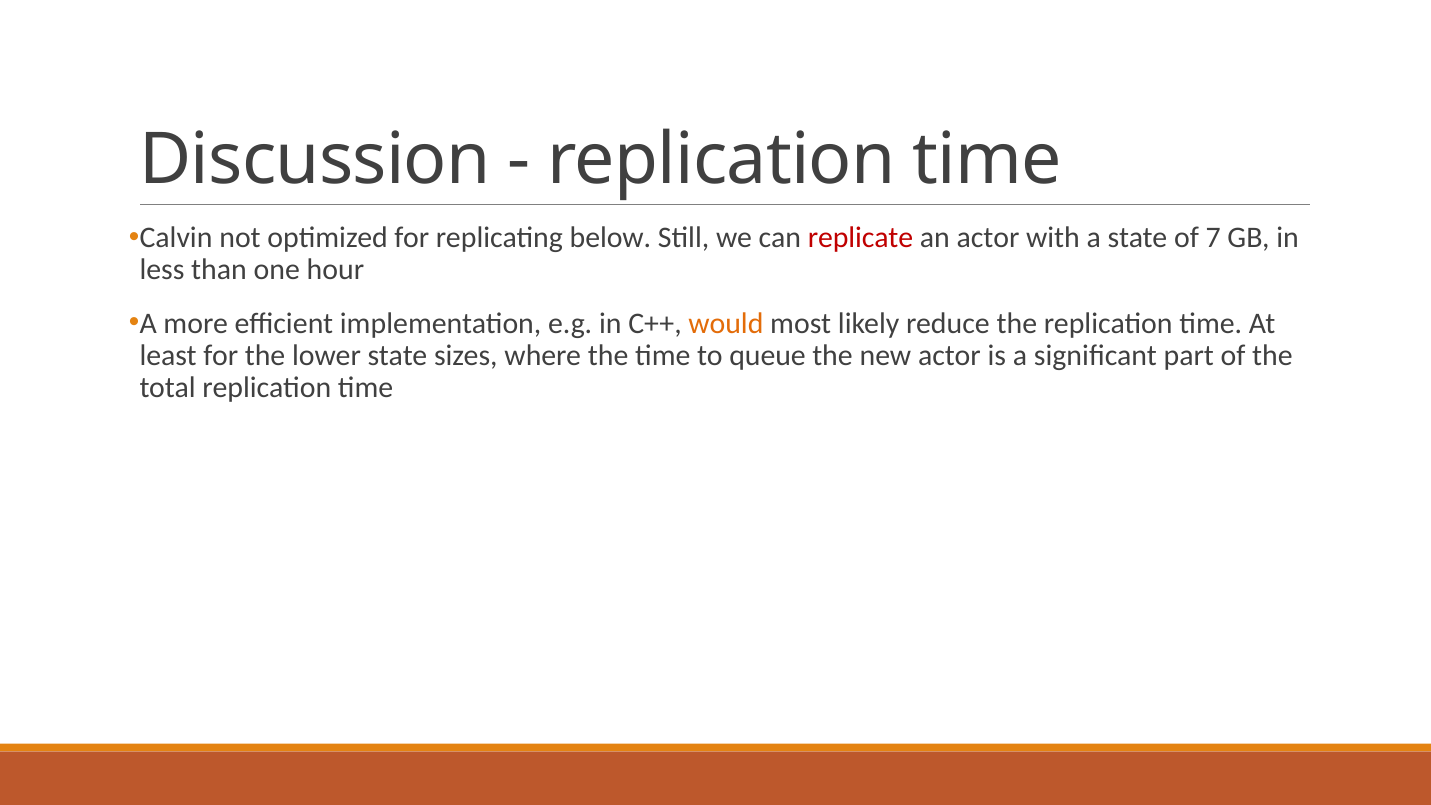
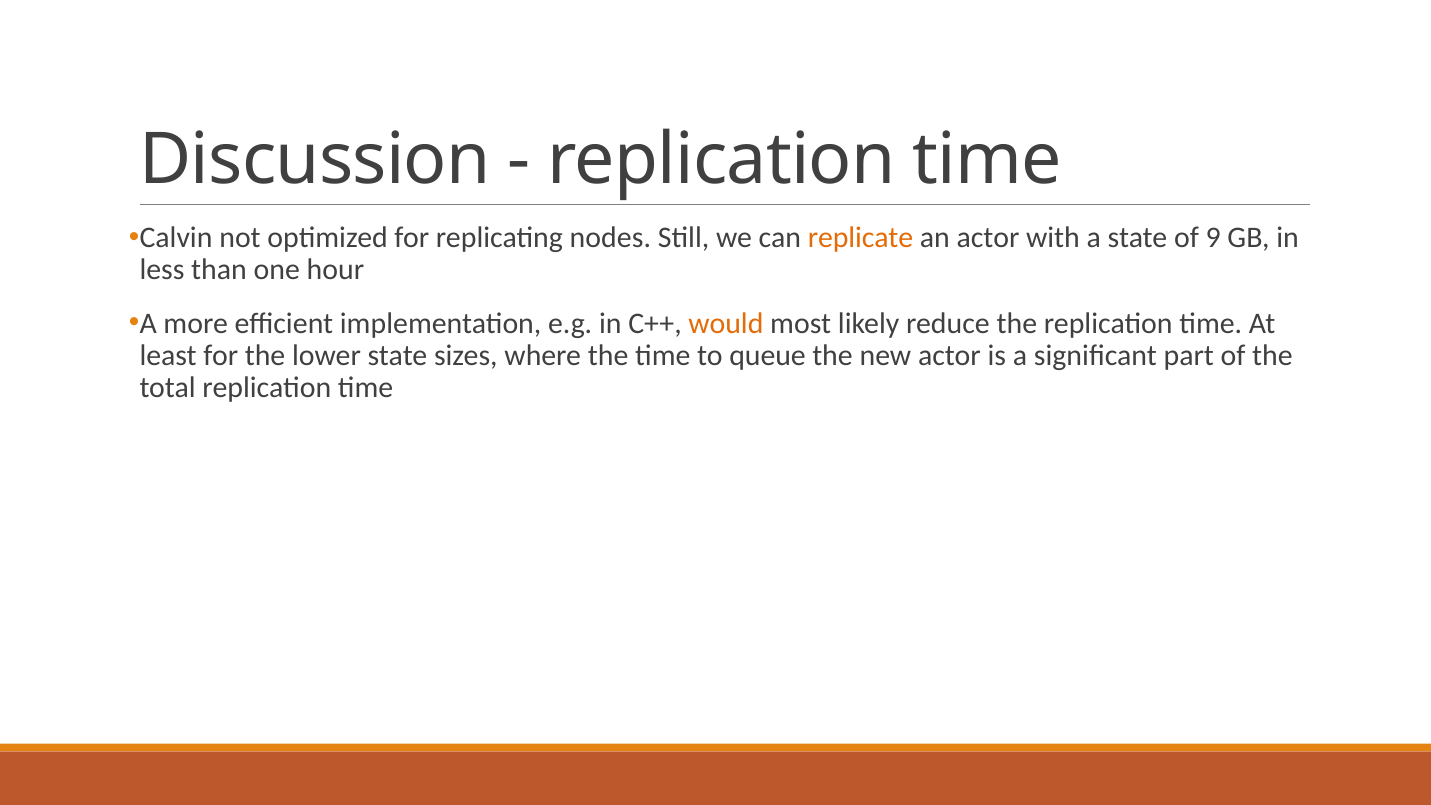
below: below -> nodes (610, 238)
replicate colour: red -> orange (860, 238)
7: 7 -> 9 (1213, 238)
